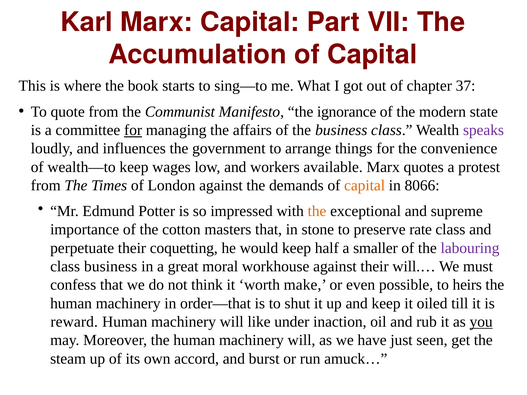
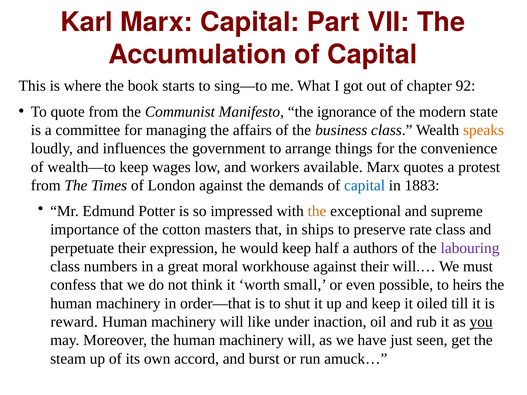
37: 37 -> 92 (466, 86)
for underline: present -> none (133, 130)
speaks colour: purple -> orange (483, 130)
capital colour: orange -> blue (365, 186)
8066: 8066 -> 1883 (422, 186)
stone: stone -> ships (318, 230)
coquetting: coquetting -> expression (184, 248)
smaller: smaller -> authors (375, 248)
class business: business -> numbers (111, 267)
make: make -> small (305, 285)
